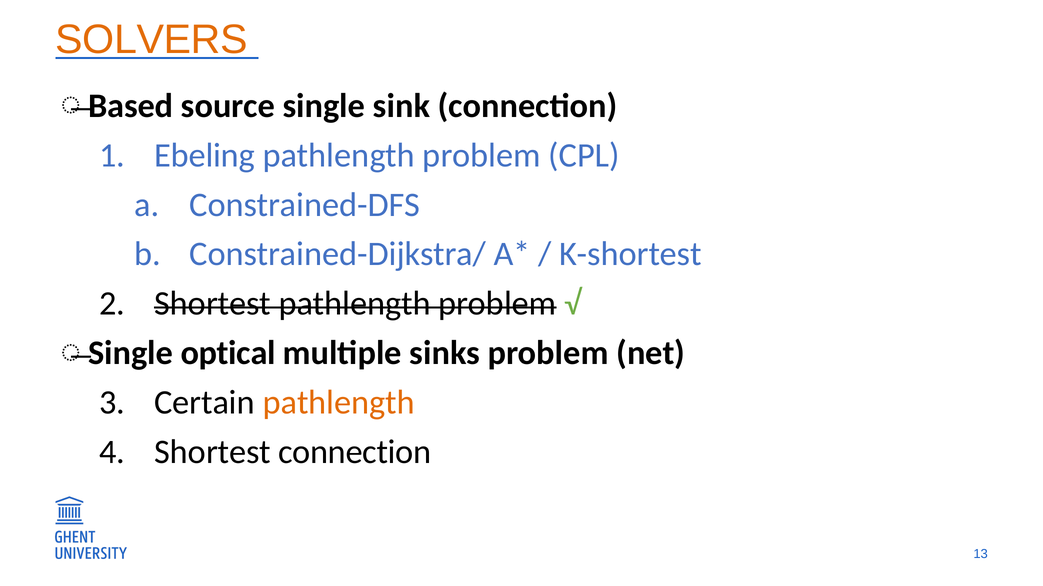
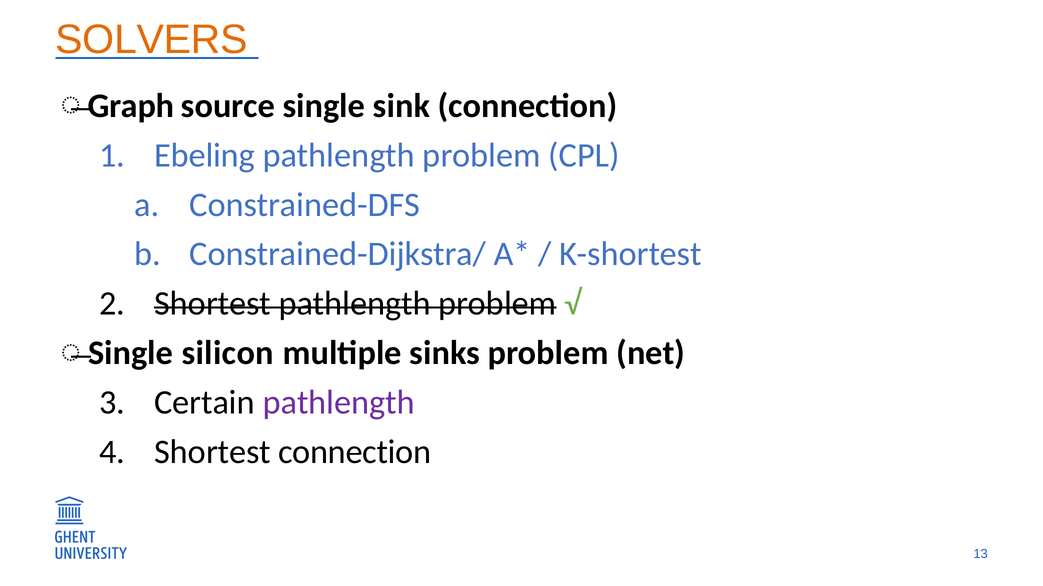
Based: Based -> Graph (131, 106)
optical: optical -> silicon (228, 354)
pathlength colour: orange -> purple (339, 403)
